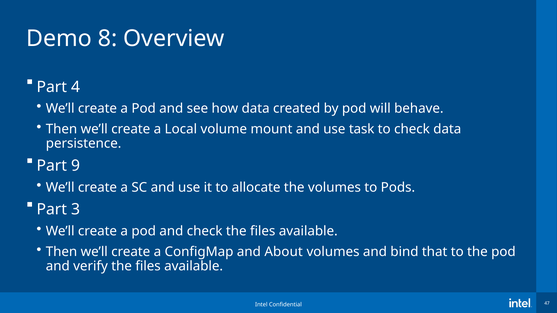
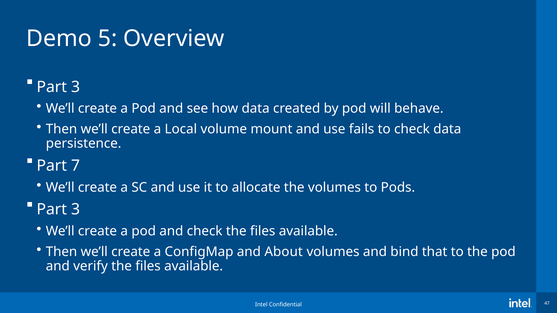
8: 8 -> 5 (107, 39)
4: 4 -> 3 (75, 87)
task: task -> fails (362, 129)
9: 9 -> 7 (75, 166)
